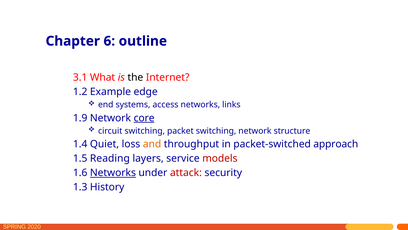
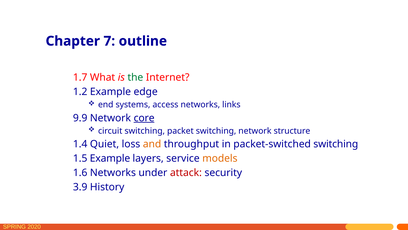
6: 6 -> 7 (109, 41)
3.1: 3.1 -> 1.7 (80, 77)
the colour: black -> green (135, 77)
1.9: 1.9 -> 9.9 (80, 118)
packet-switched approach: approach -> switching (336, 144)
1.5 Reading: Reading -> Example (110, 158)
models colour: red -> orange (220, 158)
Networks underline: present -> none (113, 173)
1.3: 1.3 -> 3.9 (80, 187)
